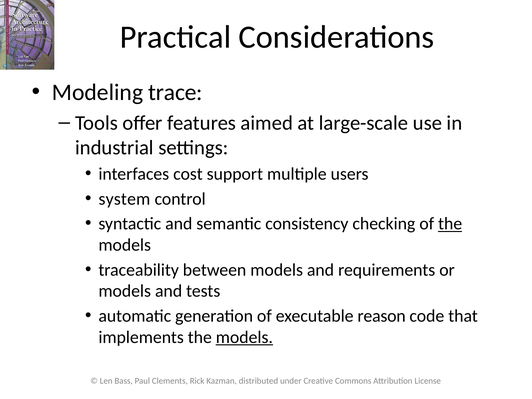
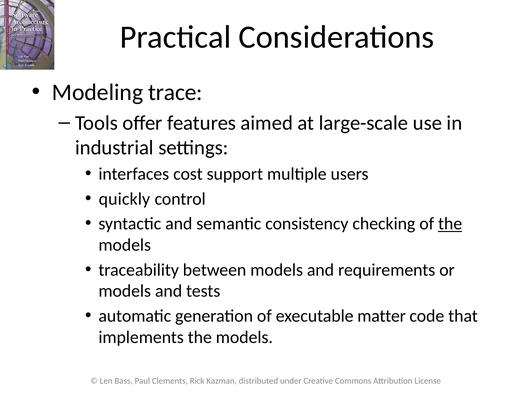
system: system -> quickly (124, 199)
reason: reason -> matter (382, 316)
models underline: present -> none (244, 337)
